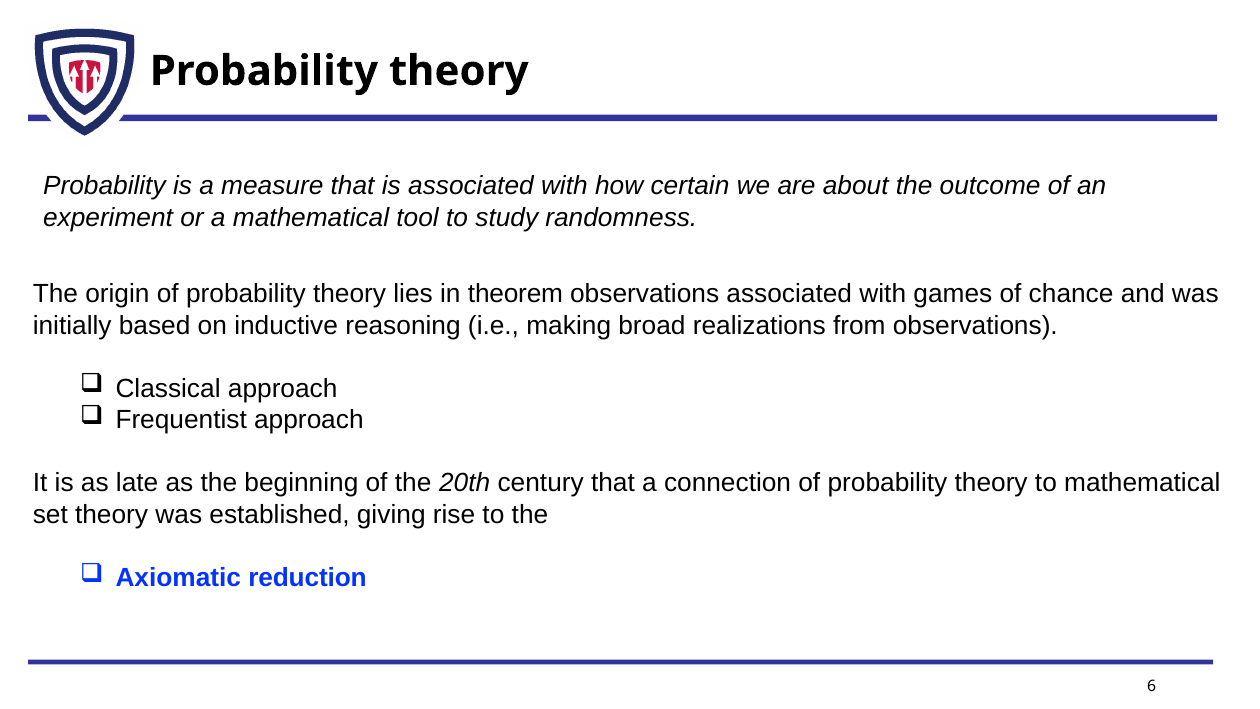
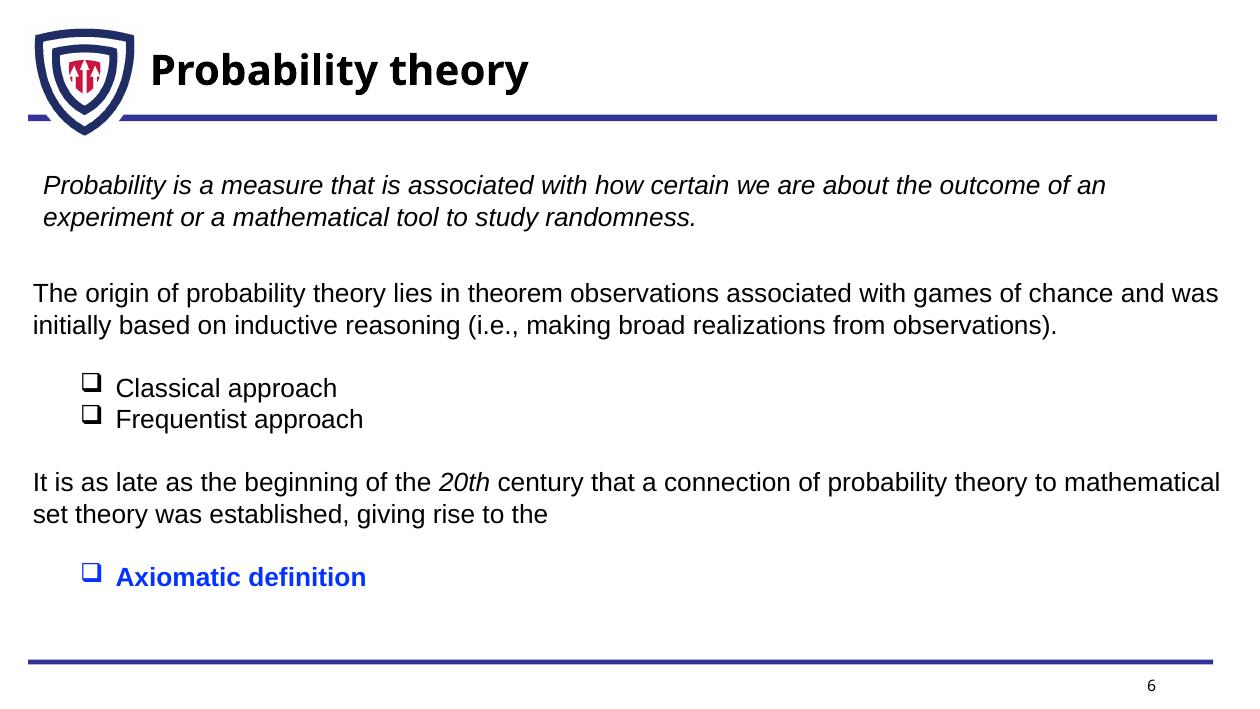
reduction: reduction -> definition (307, 577)
